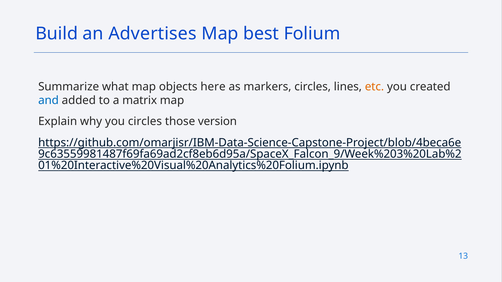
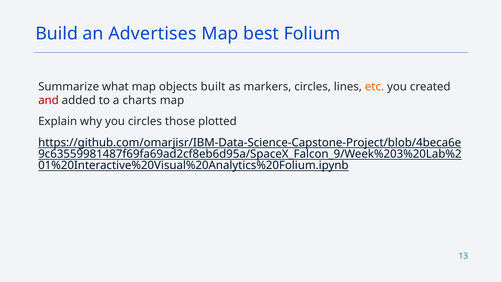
here: here -> built (213, 87)
and colour: blue -> red (49, 101)
matrix: matrix -> charts (140, 101)
version: version -> plotted (217, 122)
